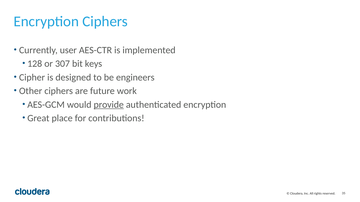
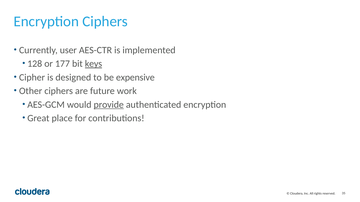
307: 307 -> 177 (63, 64)
keys underline: none -> present (94, 64)
engineers: engineers -> expensive (135, 78)
